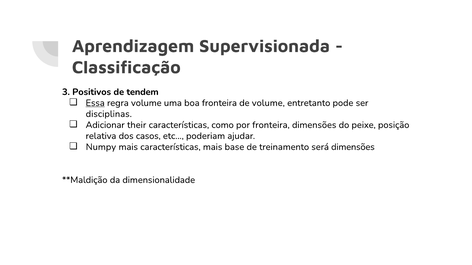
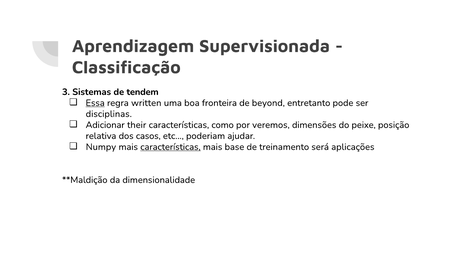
Positivos: Positivos -> Sistemas (92, 92)
regra volume: volume -> written (146, 103)
de volume: volume -> beyond (268, 103)
por fronteira: fronteira -> veremos (271, 125)
características underline: none -> present (170, 147)
será dimensões: dimensões -> aplicações (353, 147)
